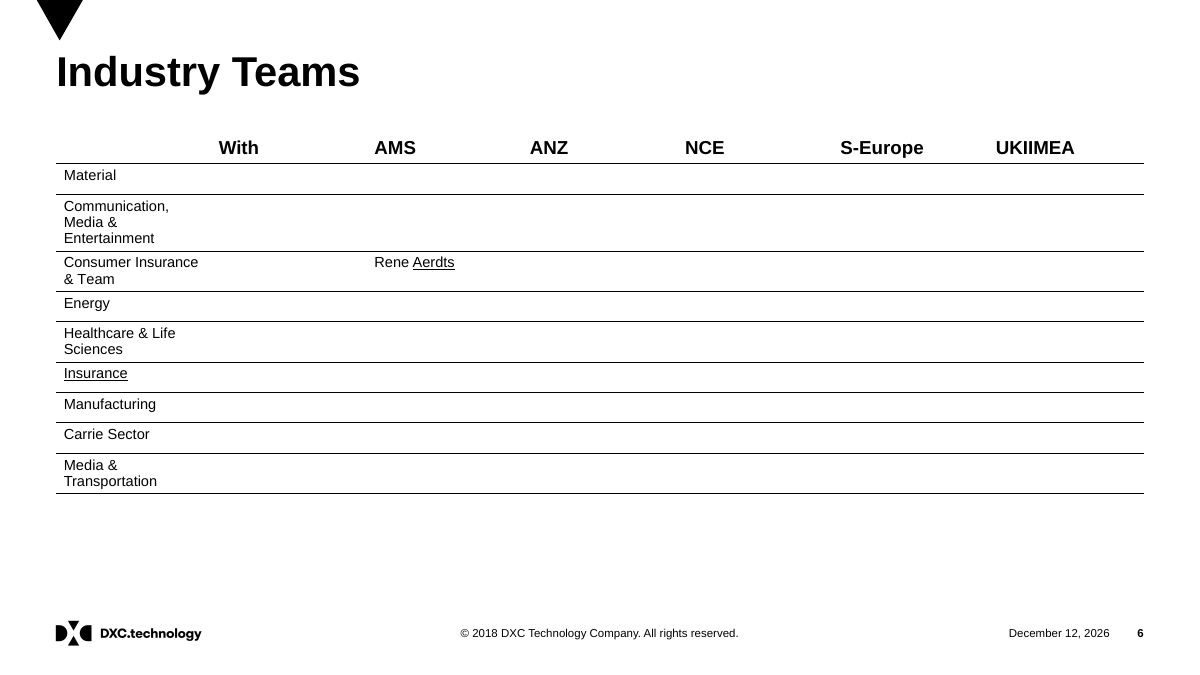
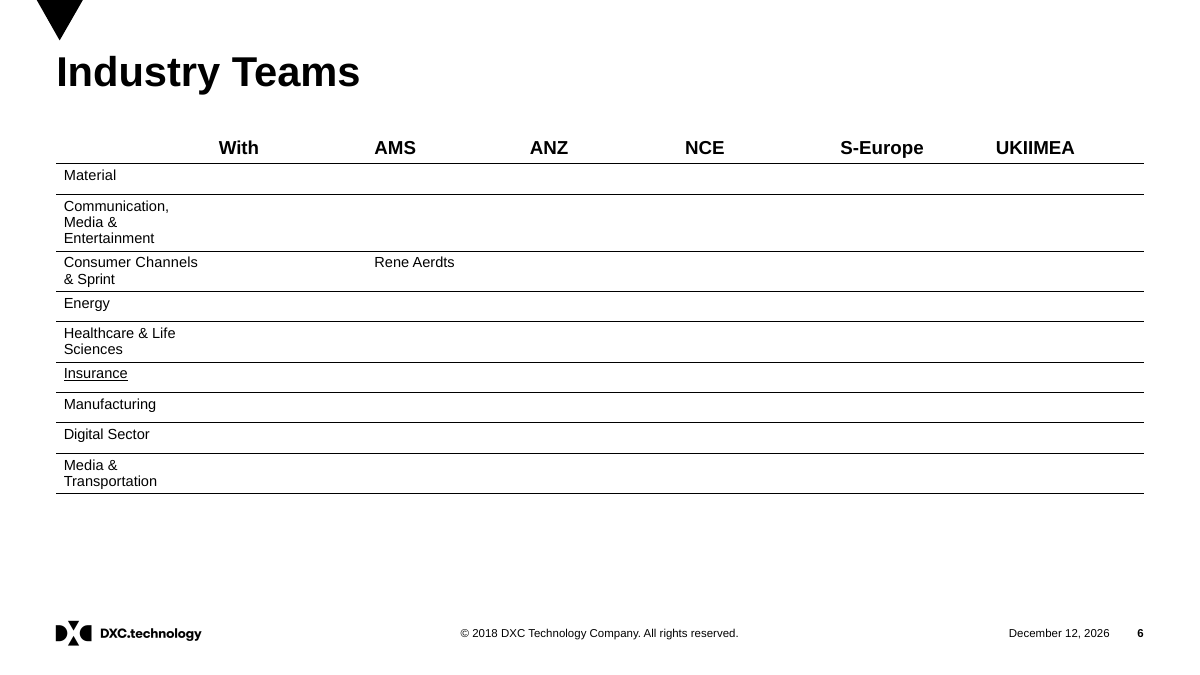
Consumer Insurance: Insurance -> Channels (167, 263)
Aerdts underline: present -> none (434, 263)
Team: Team -> Sprint (96, 279)
Carrie: Carrie -> Digital (84, 435)
